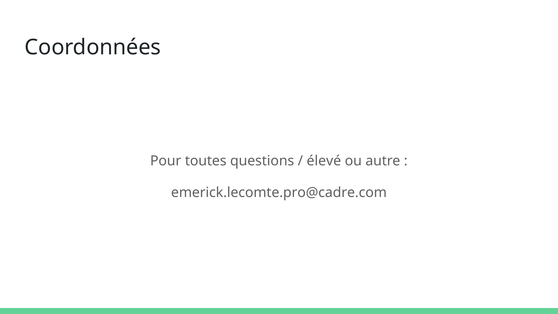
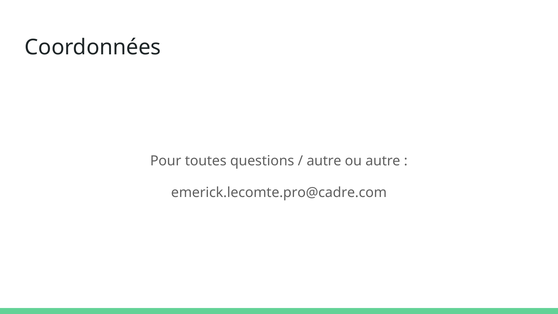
élevé: élevé -> autre (324, 161)
